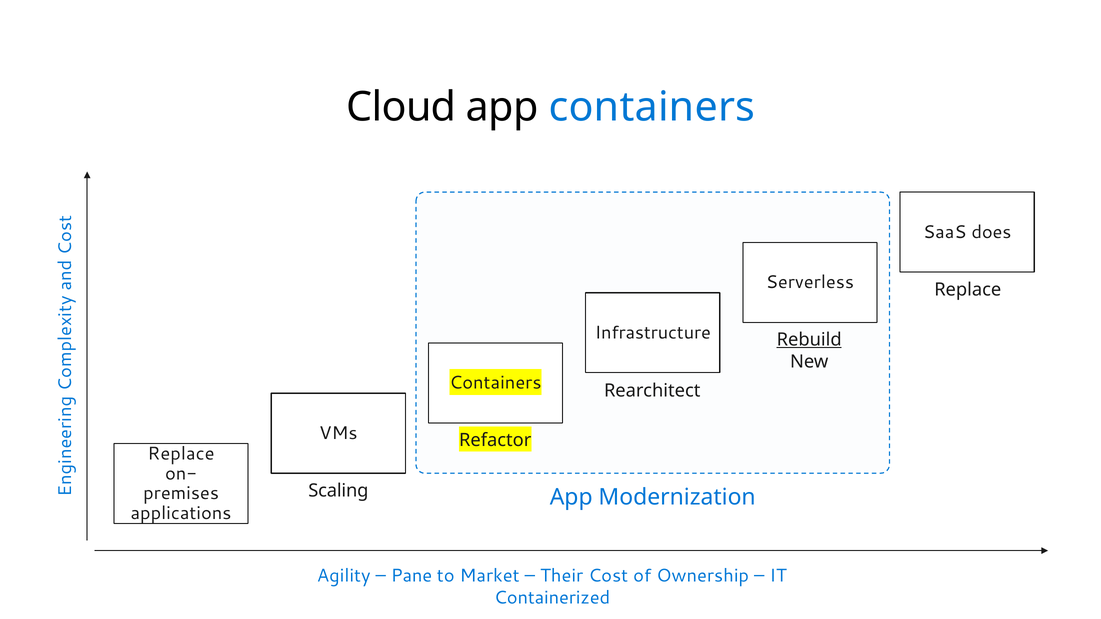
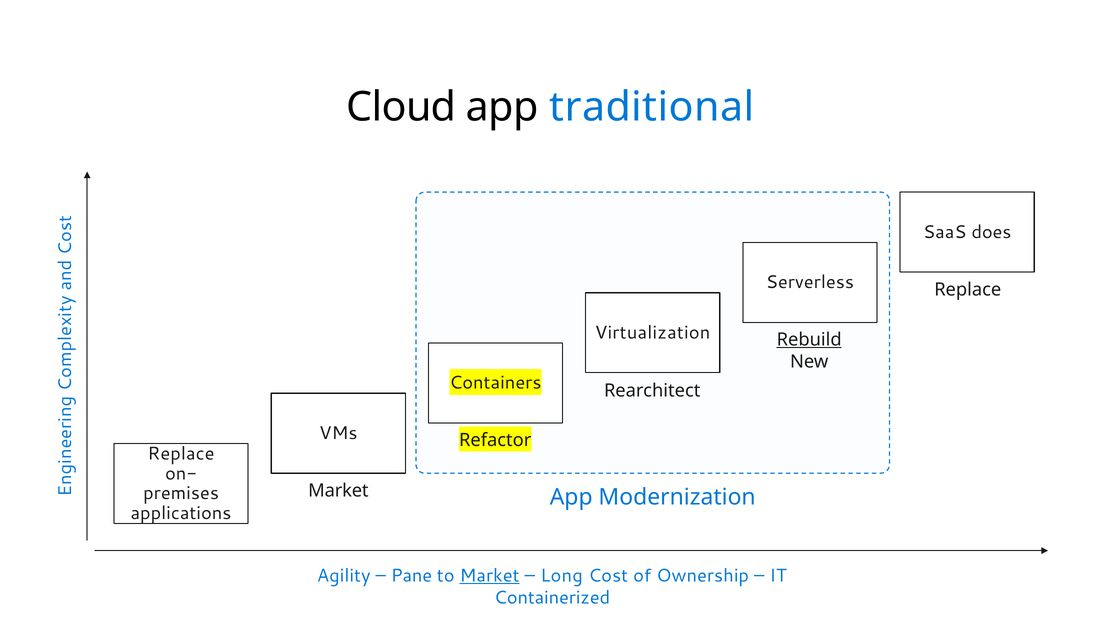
app containers: containers -> traditional (652, 107)
Infrastructure: Infrastructure -> Virtualization (653, 333)
Scaling: Scaling -> Market (338, 491)
Market underline: none -> present (490, 576)
Their: Their -> Long (562, 576)
